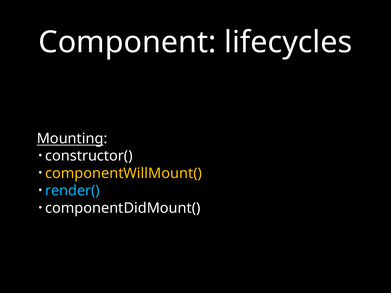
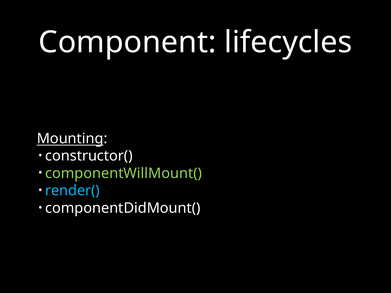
componentWillMount( colour: yellow -> light green (124, 173)
